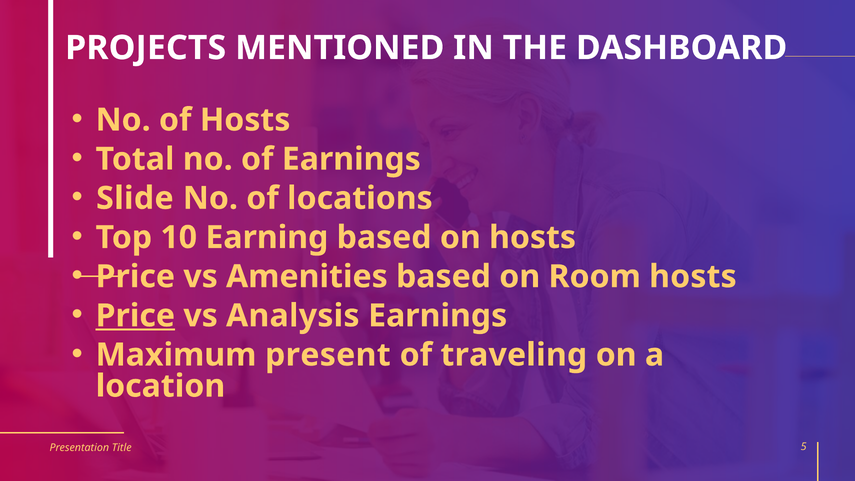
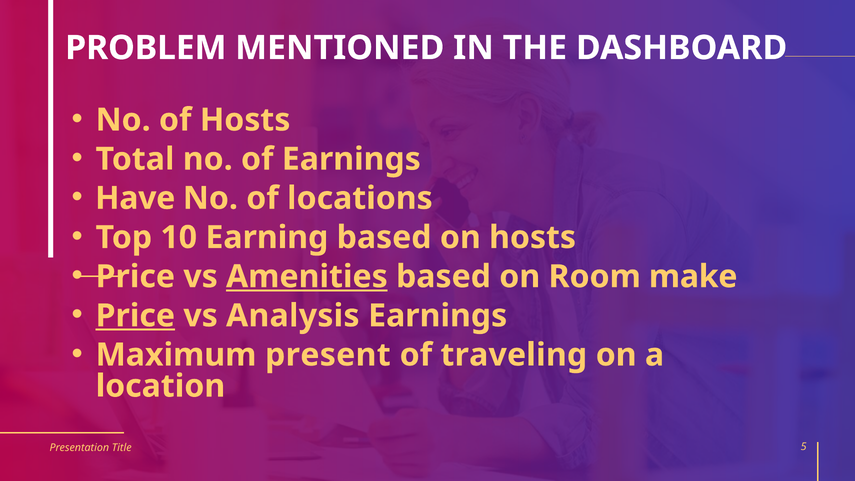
PROJECTS: PROJECTS -> PROBLEM (146, 48)
Slide: Slide -> Have (135, 198)
Amenities underline: none -> present (307, 277)
Room hosts: hosts -> make (693, 277)
